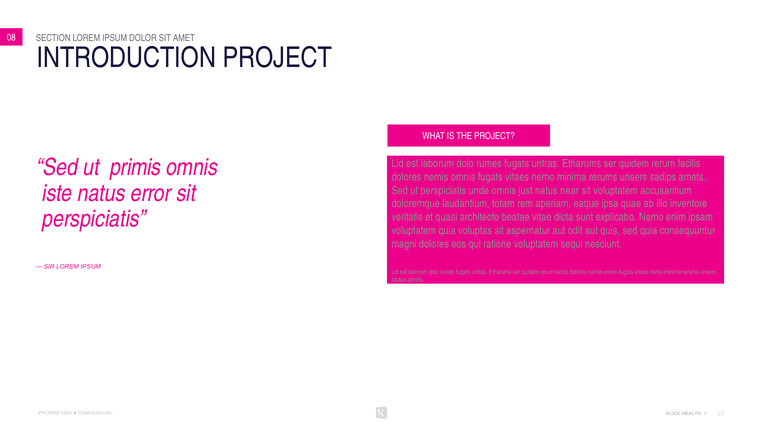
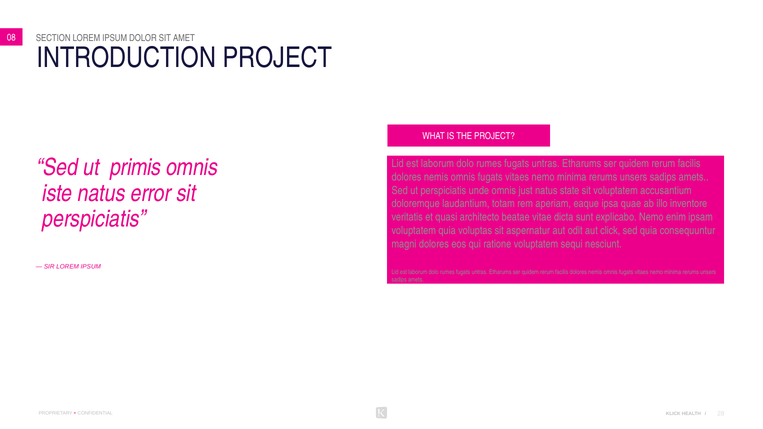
near: near -> state (570, 190)
quis: quis -> click (610, 230)
